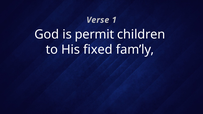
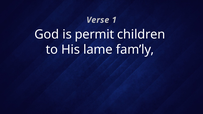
fixed: fixed -> lame (98, 50)
